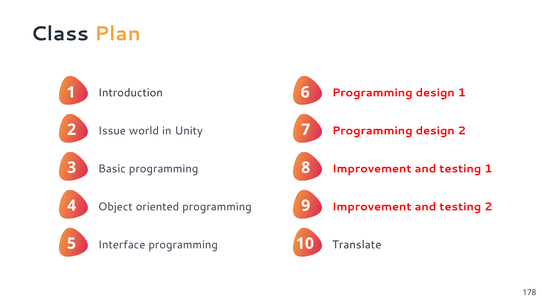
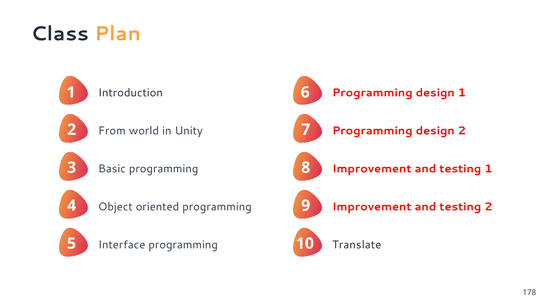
Issue: Issue -> From (112, 131)
